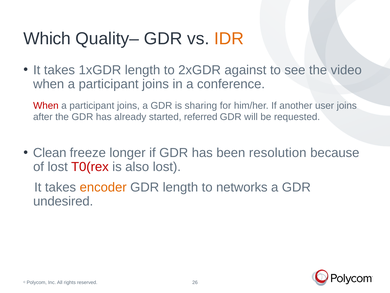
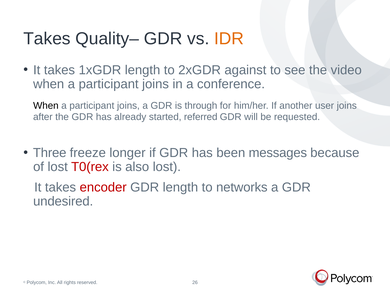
Which: Which -> Takes (47, 39)
When colour: red -> black (46, 105)
sharing: sharing -> through (201, 105)
Clean: Clean -> Three (50, 152)
resolution: resolution -> messages (278, 152)
encoder colour: orange -> red (103, 187)
